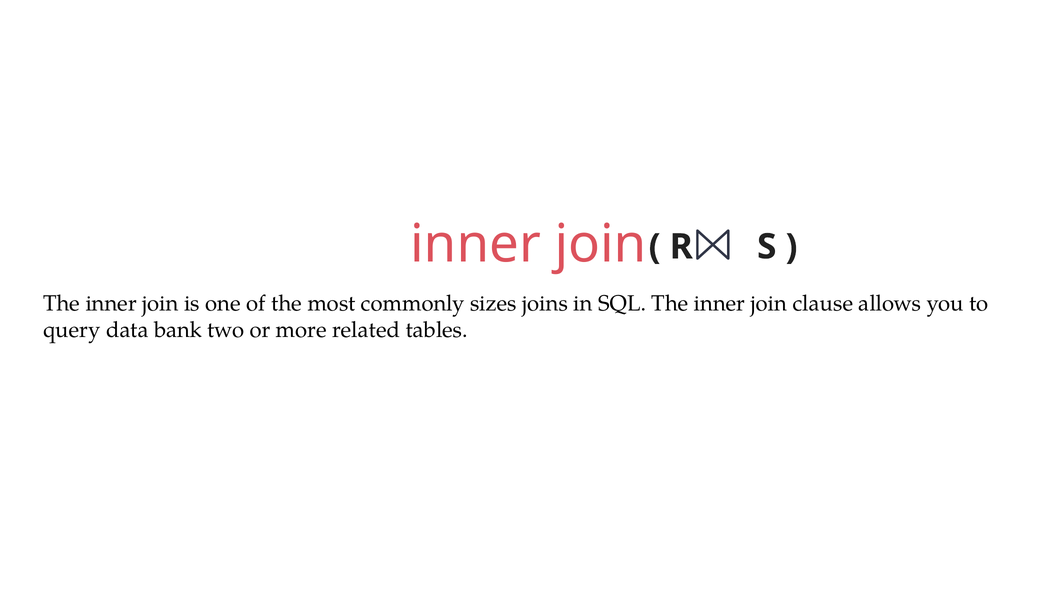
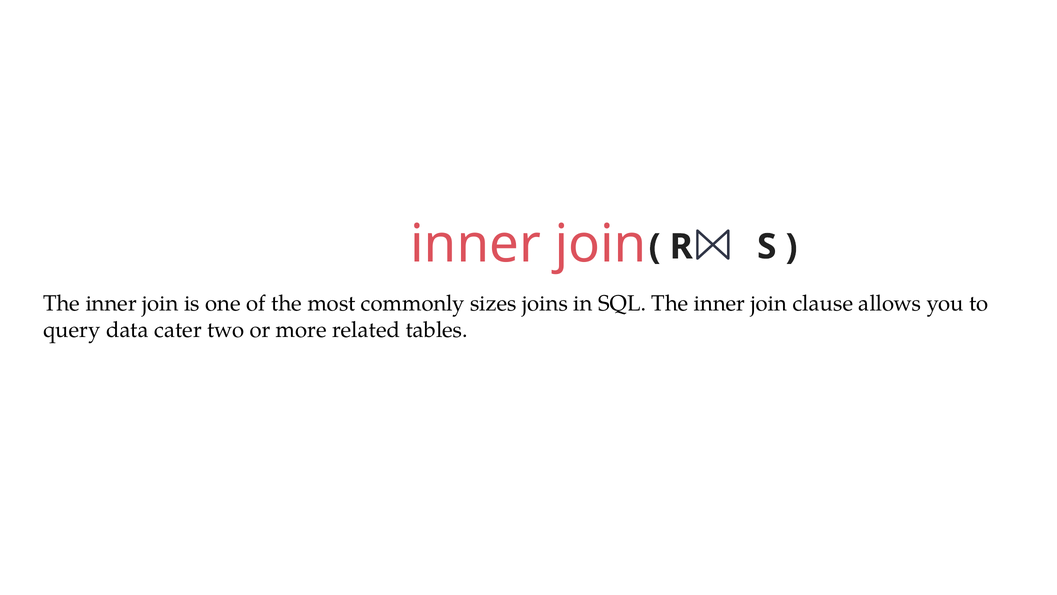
bank: bank -> cater (178, 330)
